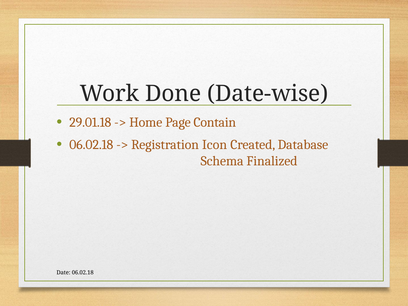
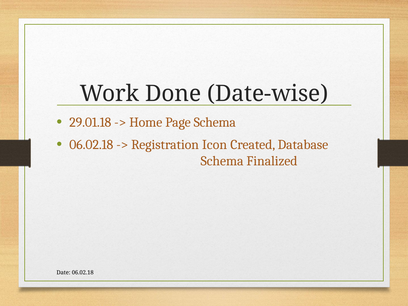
Page Contain: Contain -> Schema (215, 122)
